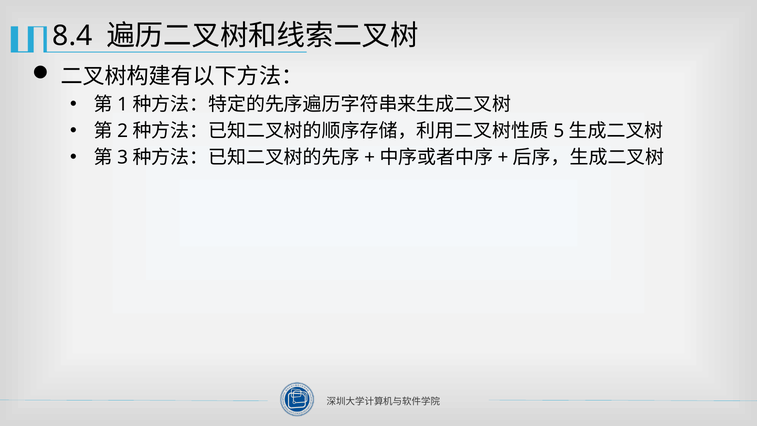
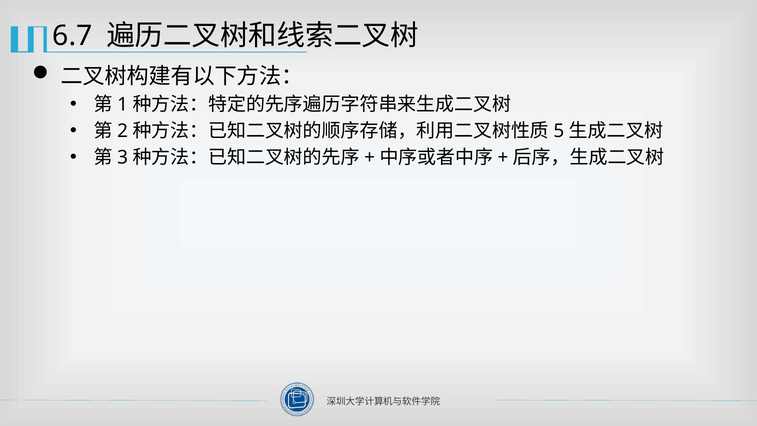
8.4: 8.4 -> 6.7 (72, 36)
